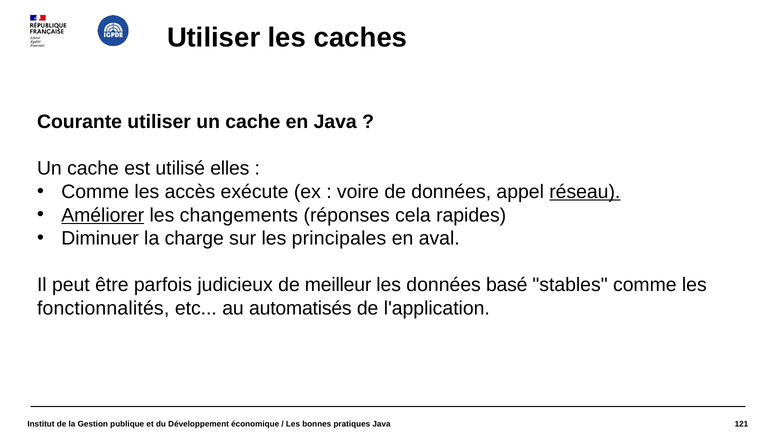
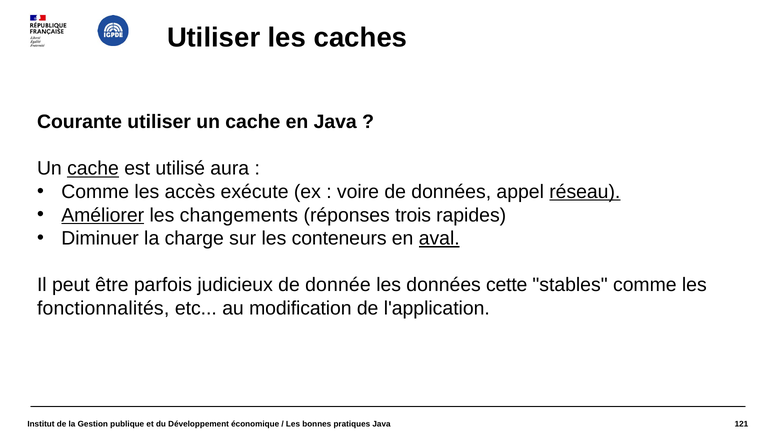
cache underline: none -> present (93, 168)
elles: elles -> aura (230, 168)
cela: cela -> trois (413, 215)
principales: principales -> conteneurs (339, 238)
aval underline: none -> present (439, 238)
meilleur: meilleur -> donnée (338, 285)
basé: basé -> cette (507, 285)
automatisés: automatisés -> modification (300, 308)
